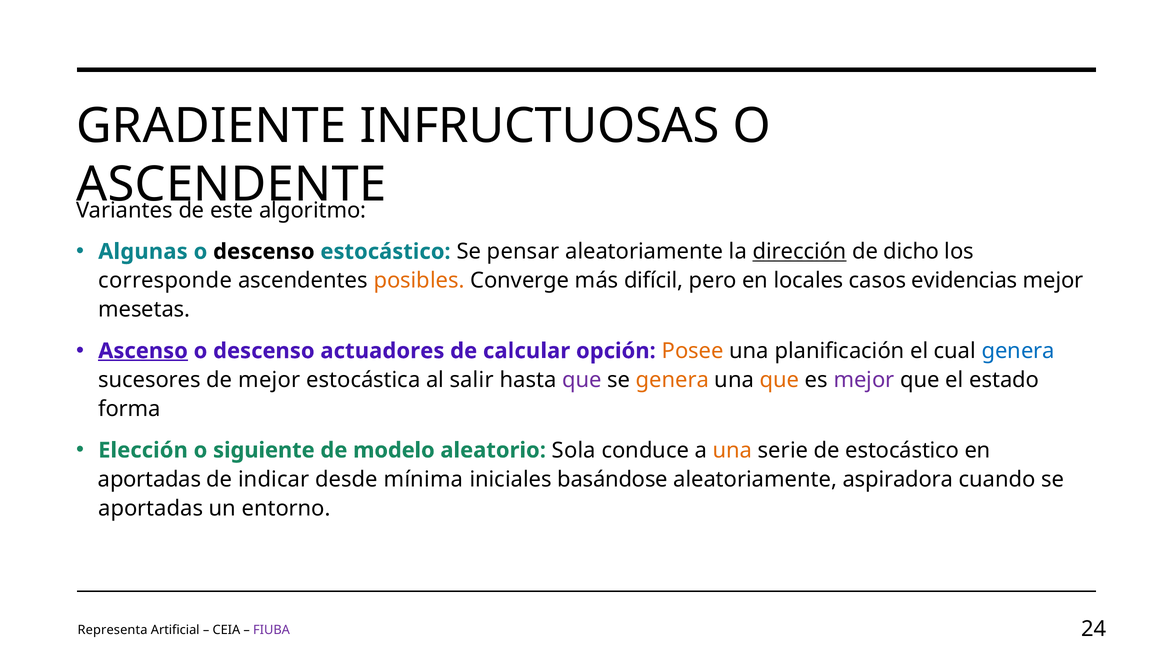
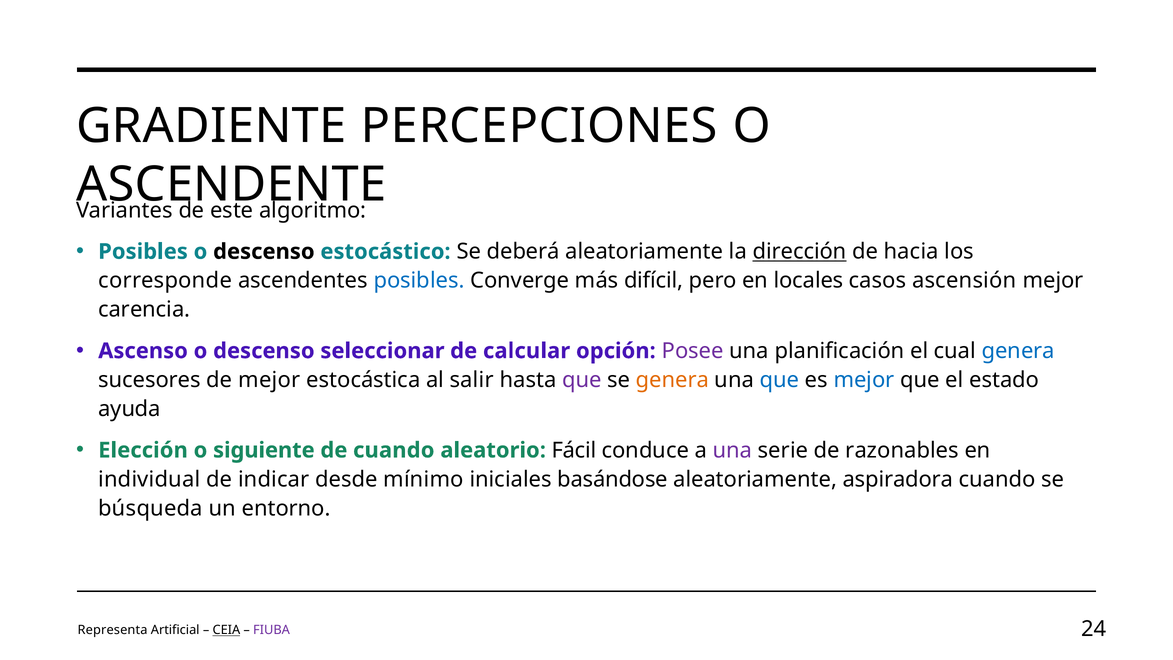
INFRUCTUOSAS: INFRUCTUOSAS -> PERCEPCIONES (539, 126)
Algunas: Algunas -> Posibles (143, 252)
pensar: pensar -> deberá (523, 252)
dicho: dicho -> hacia (911, 252)
posibles colour: orange -> blue (419, 281)
evidencias: evidencias -> ascensión (964, 281)
mesetas: mesetas -> carencia (144, 310)
Ascenso underline: present -> none (143, 351)
actuadores: actuadores -> seleccionar (382, 351)
Posee colour: orange -> purple (693, 351)
que colour: orange -> blue (779, 380)
mejor colour: purple -> blue (864, 380)
forma: forma -> ayuda (129, 409)
de modelo: modelo -> cuando (394, 450)
Sola: Sola -> Fácil (574, 450)
una colour: orange -> purple (733, 450)
de estocástico: estocástico -> razonables (902, 450)
aportadas: aportadas -> individual (149, 479)
mínima: mínima -> mínimo (424, 479)
aportadas: aportadas -> búsqueda (151, 508)
CEIA underline: none -> present (226, 630)
